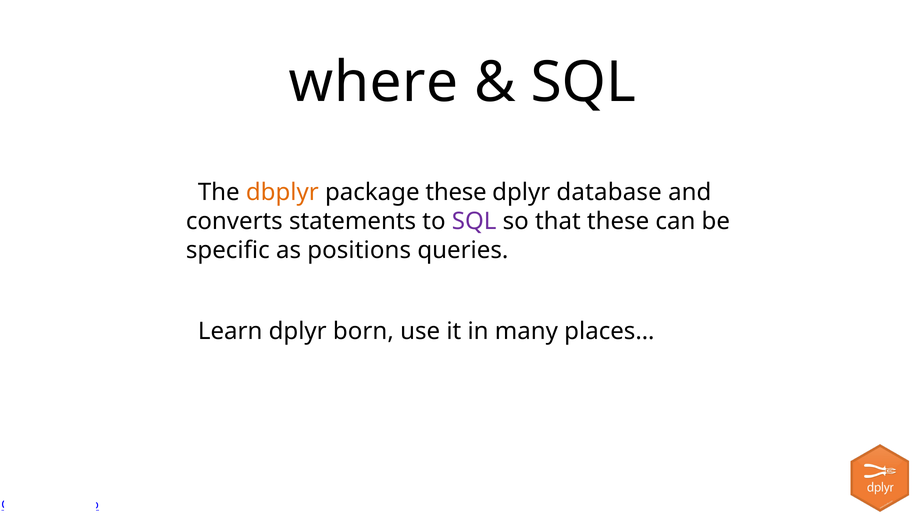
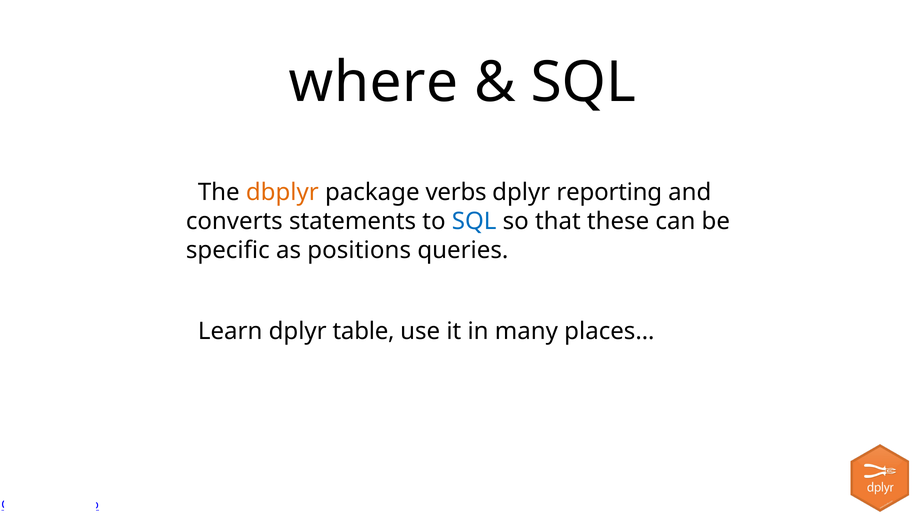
package these: these -> verbs (456, 192)
database: database -> reporting (609, 192)
SQL colour: purple -> blue (474, 221)
born: born -> table (364, 331)
